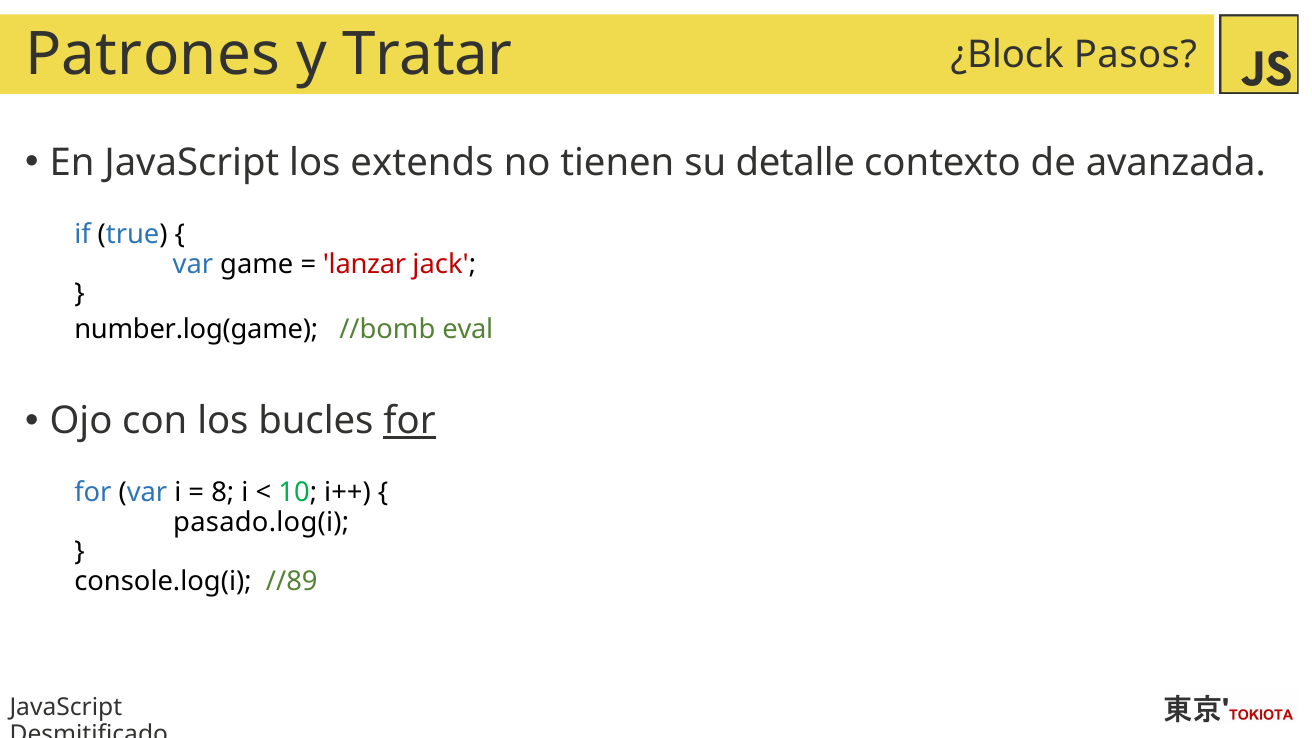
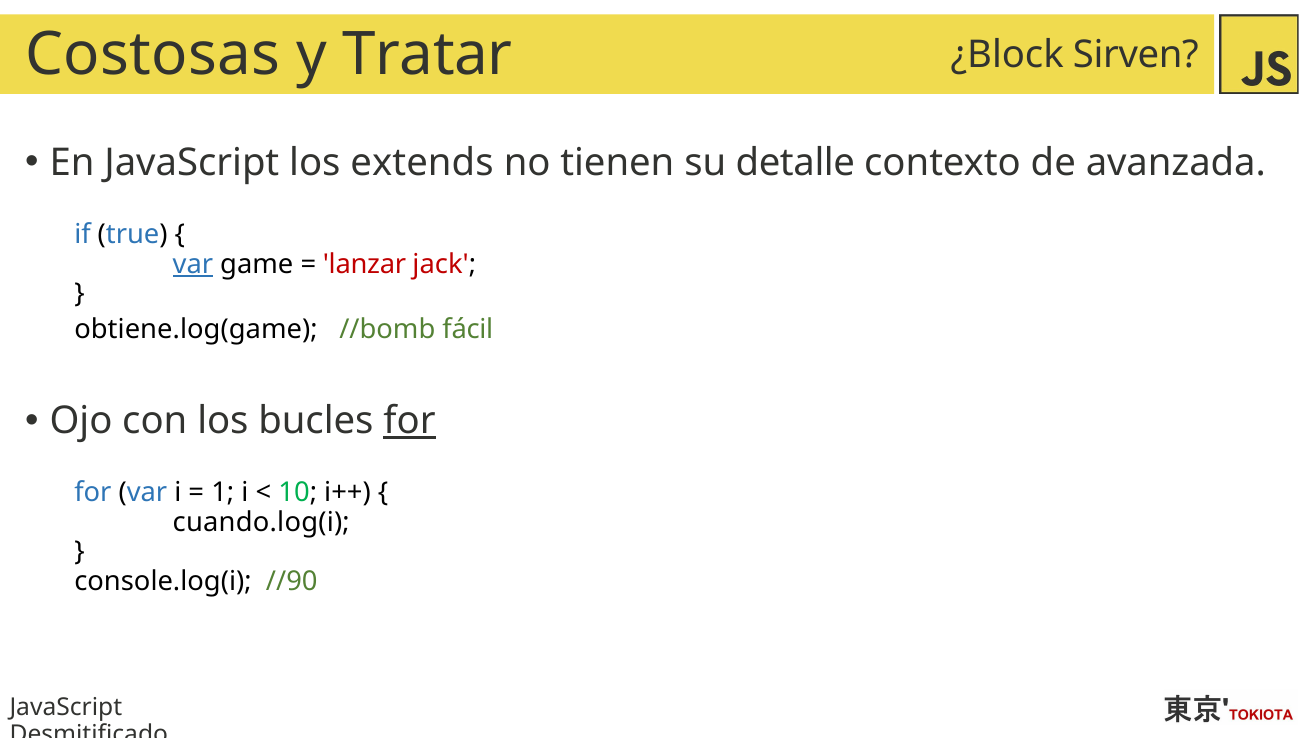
Patrones: Patrones -> Costosas (153, 55)
Pasos: Pasos -> Sirven (1136, 54)
var underline: none -> present (193, 264)
number.log(game: number.log(game -> obtiene.log(game (196, 330)
eval: eval -> fácil (468, 330)
8: 8 -> 1 (223, 493)
pasado.log(i: pasado.log(i -> cuando.log(i (261, 522)
//89: //89 -> //90 (292, 581)
